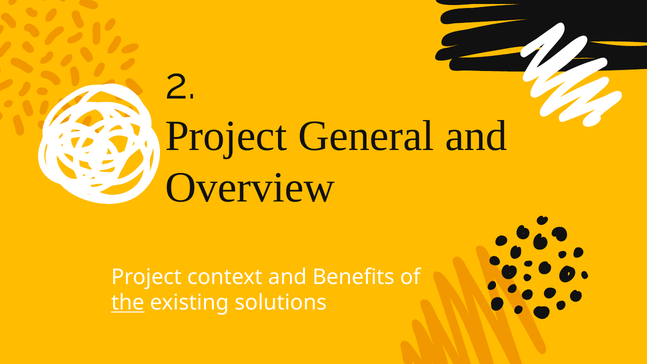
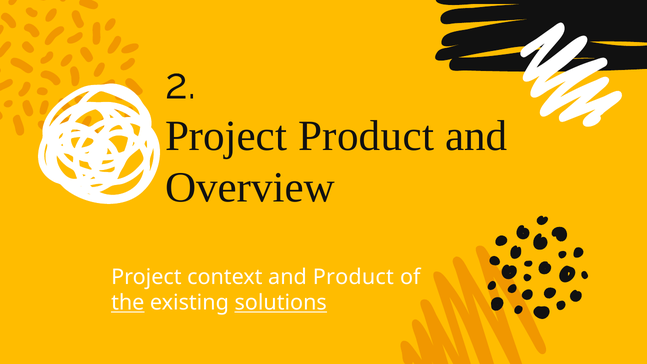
Project General: General -> Product (366, 136)
and Benefits: Benefits -> Product (353, 277)
solutions underline: none -> present (281, 303)
